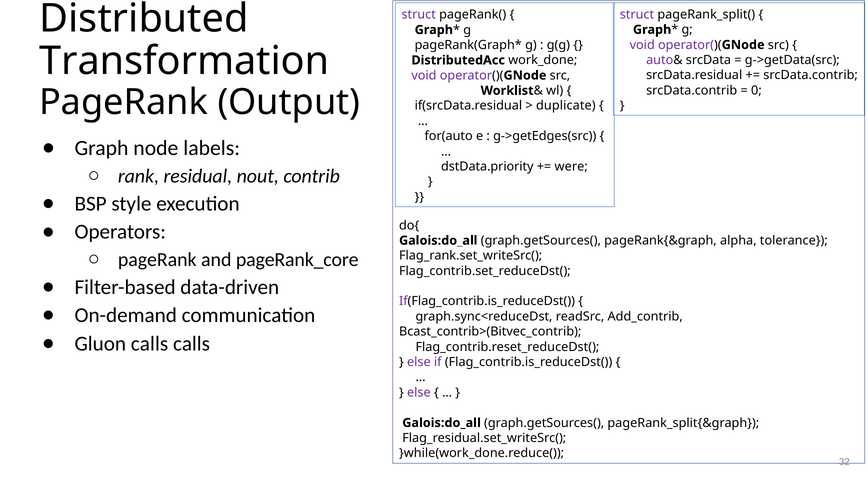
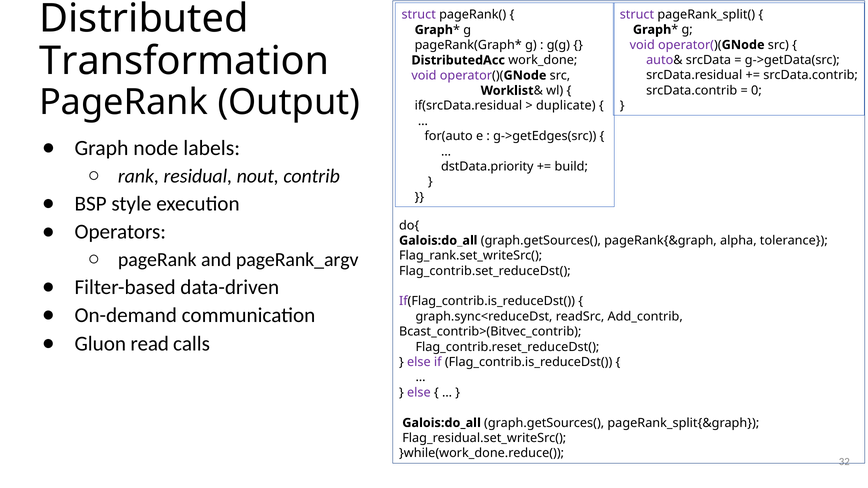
were: were -> build (571, 167)
pageRank_core: pageRank_core -> pageRank_argv (297, 260)
Gluon calls: calls -> read (150, 344)
